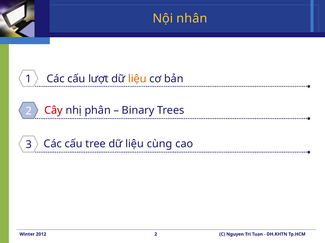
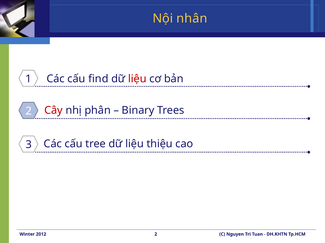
lượt: lượt -> find (98, 79)
liệu colour: orange -> red (137, 79)
cùng: cùng -> thiệu (160, 144)
